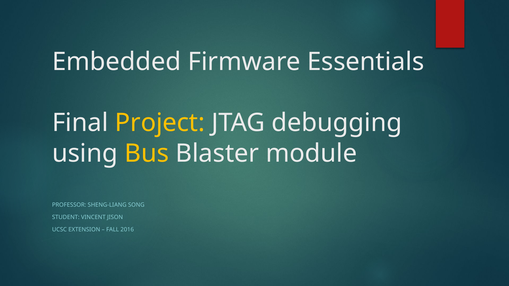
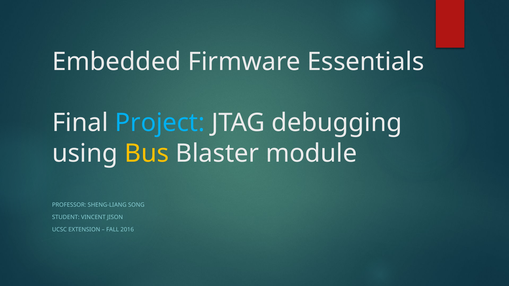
Project colour: yellow -> light blue (160, 123)
